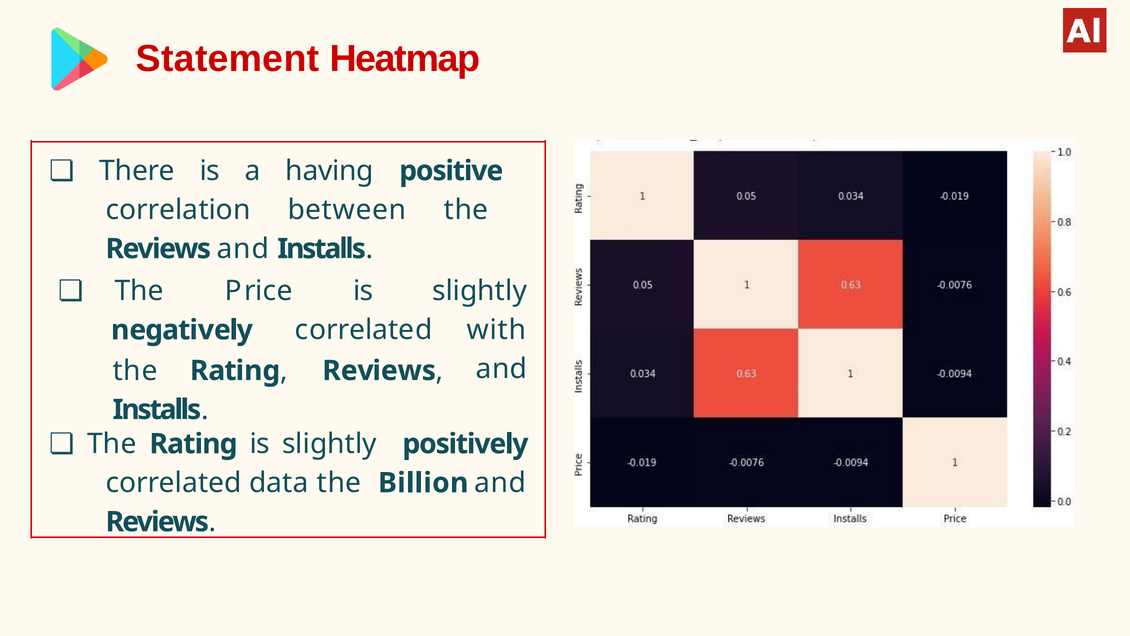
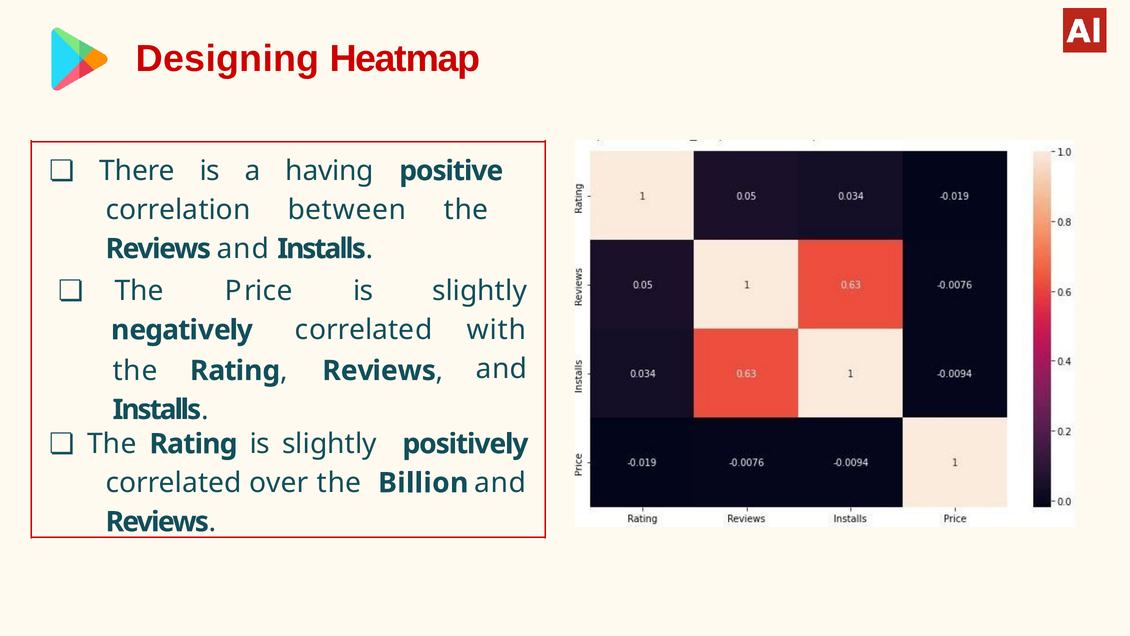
Statement: Statement -> Designing (228, 59)
data: data -> over (279, 483)
